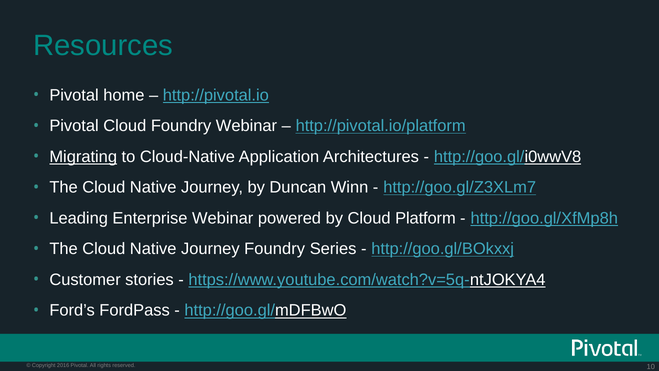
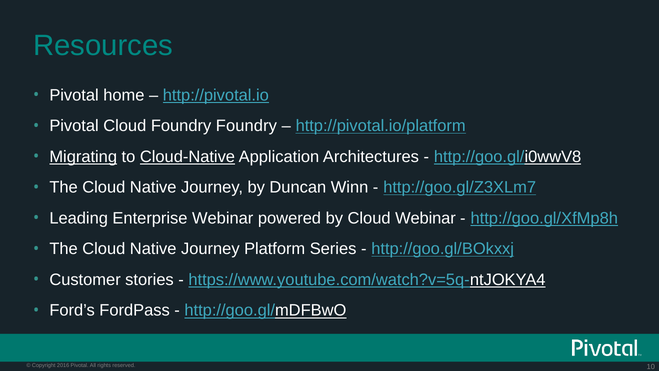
Foundry Webinar: Webinar -> Foundry (246, 126)
Cloud-Native underline: none -> present (187, 157)
Cloud Platform: Platform -> Webinar (425, 218)
Journey Foundry: Foundry -> Platform (275, 249)
